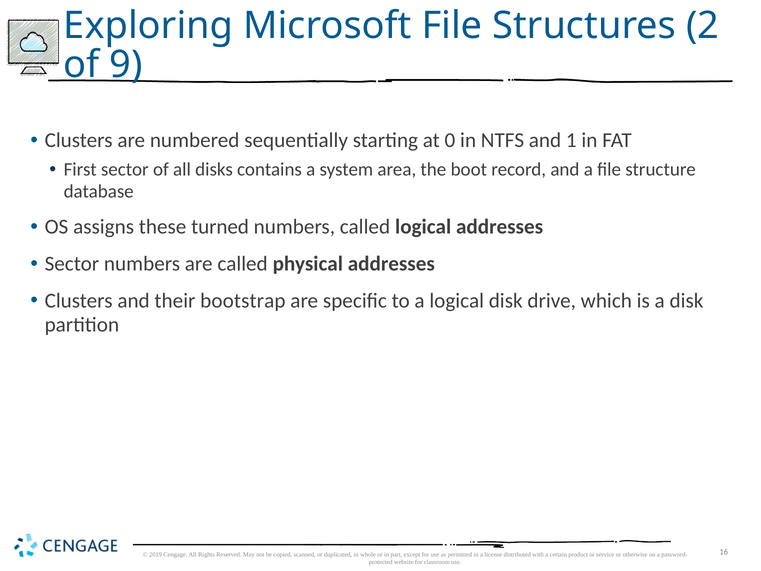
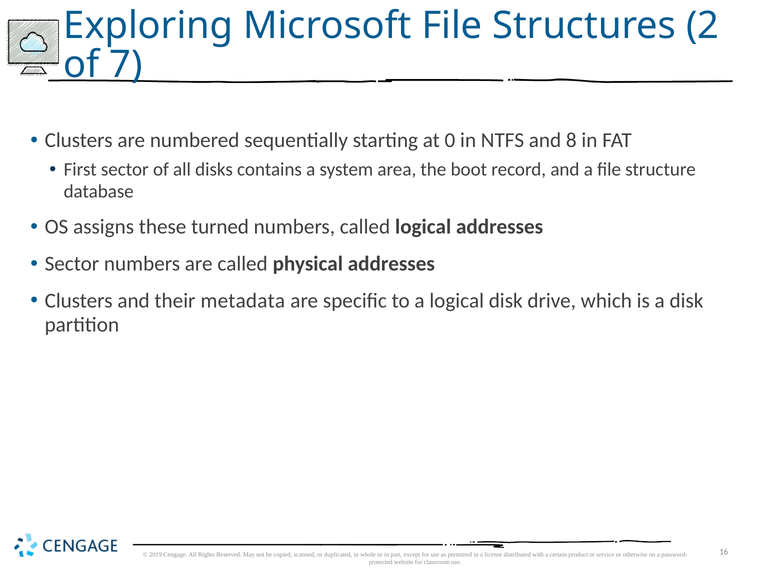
9: 9 -> 7 (126, 65)
1: 1 -> 8 (571, 140)
bootstrap: bootstrap -> metadata (243, 300)
